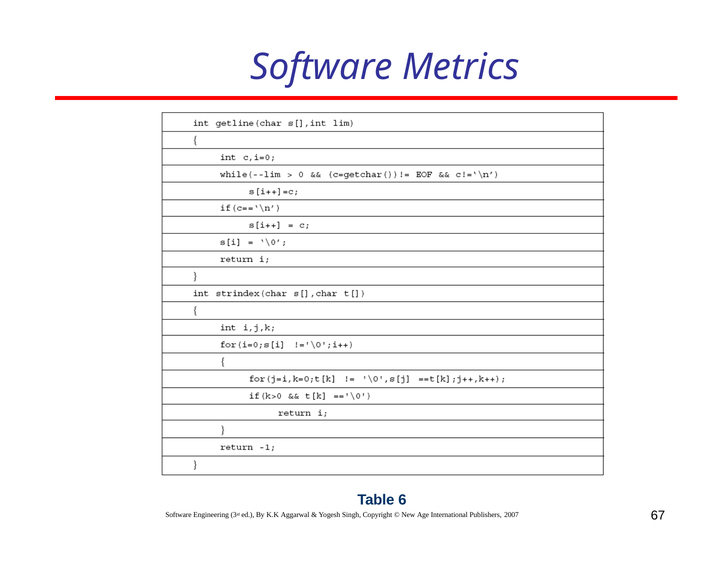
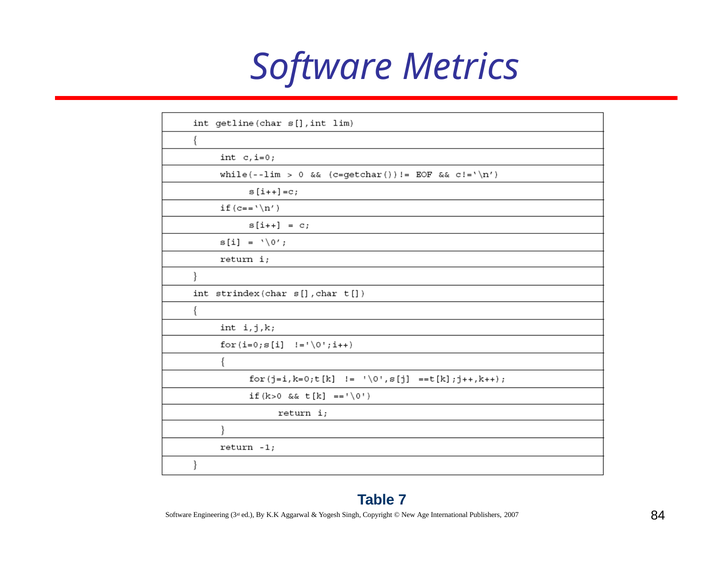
6: 6 -> 7 (402, 500)
67: 67 -> 84 (658, 515)
